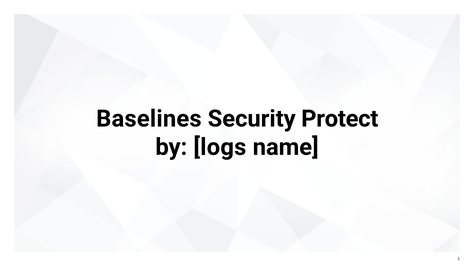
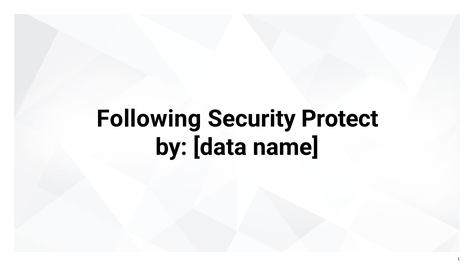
Baselines: Baselines -> Following (149, 119)
logs: logs -> data (220, 147)
